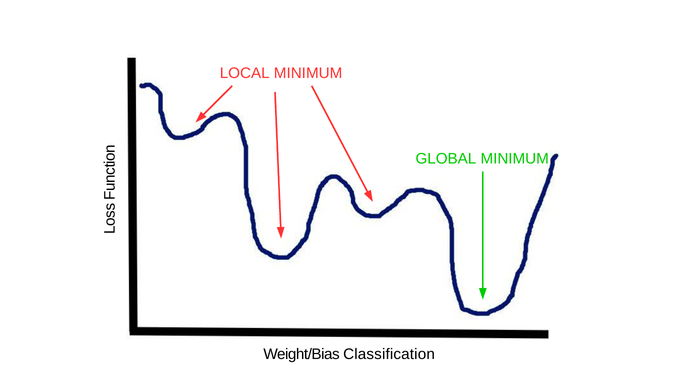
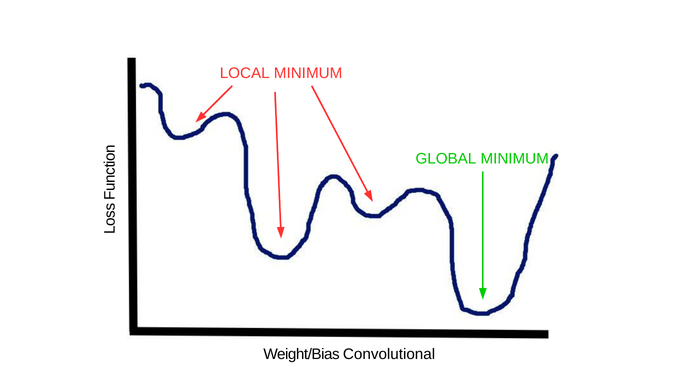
Classification: Classification -> Convolutional (389, 354)
